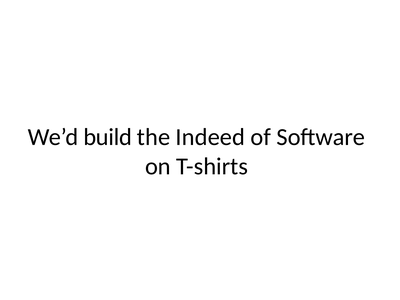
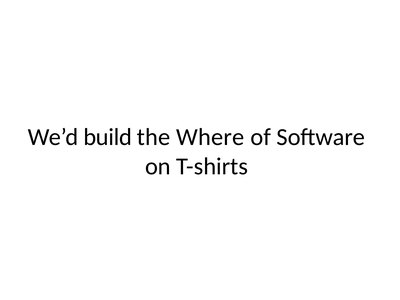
Indeed: Indeed -> Where (210, 137)
